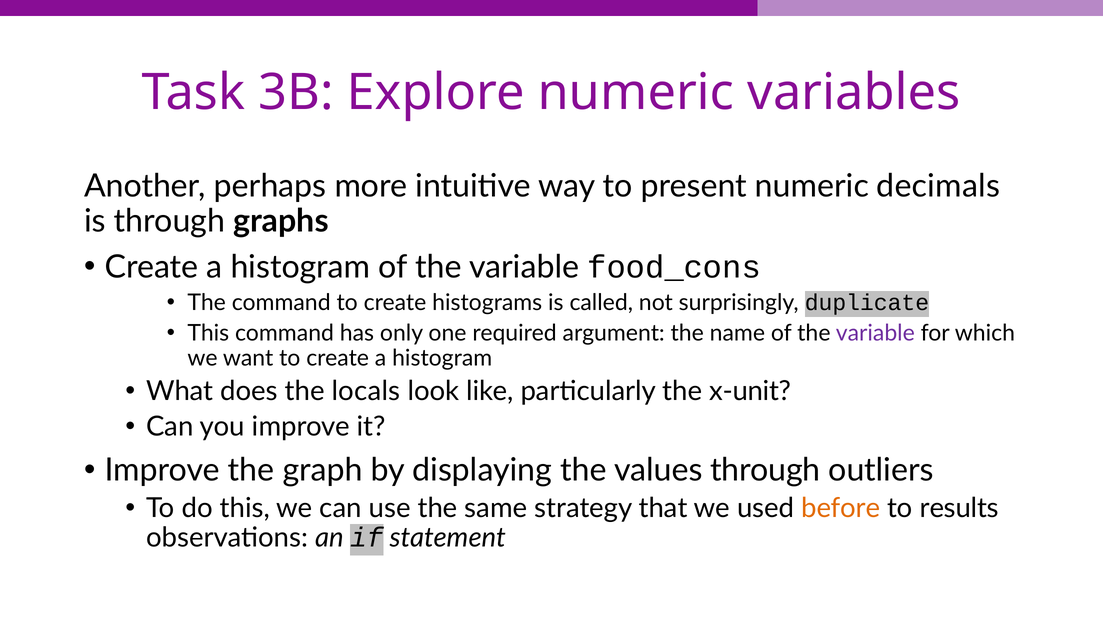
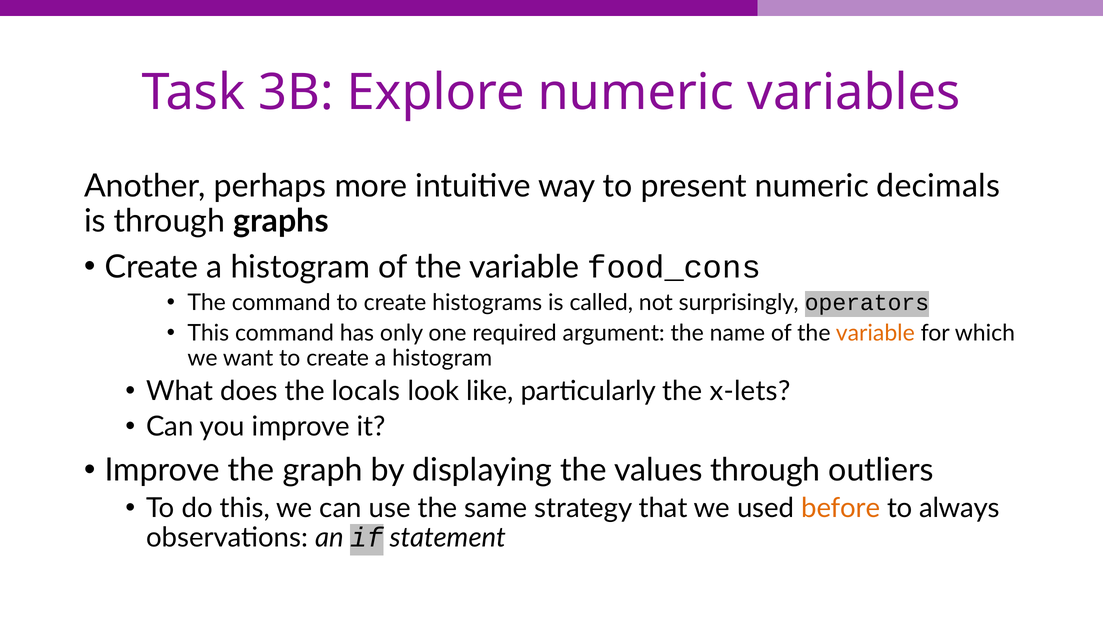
duplicate: duplicate -> operators (867, 303)
variable colour: purple -> orange (875, 333)
x-unit: x-unit -> x-lets (750, 391)
results: results -> always (959, 509)
